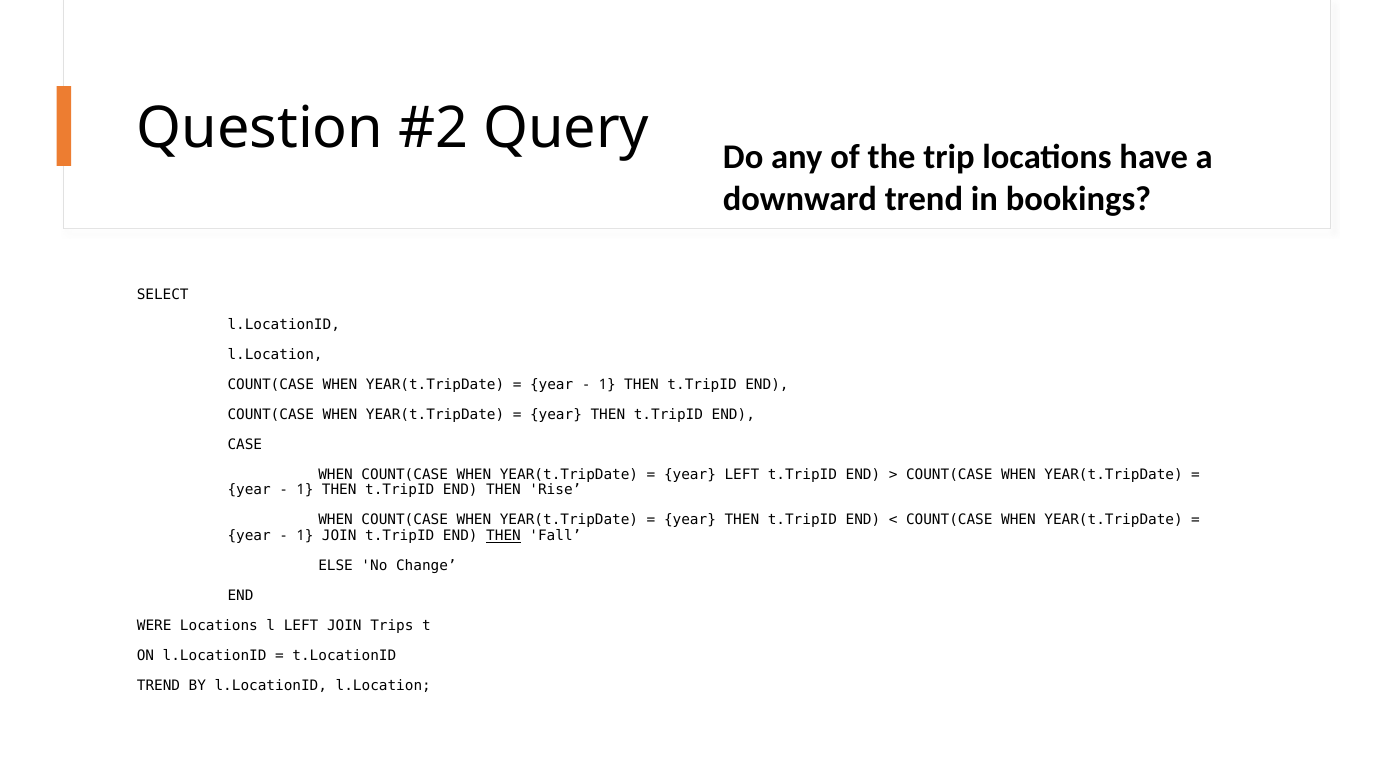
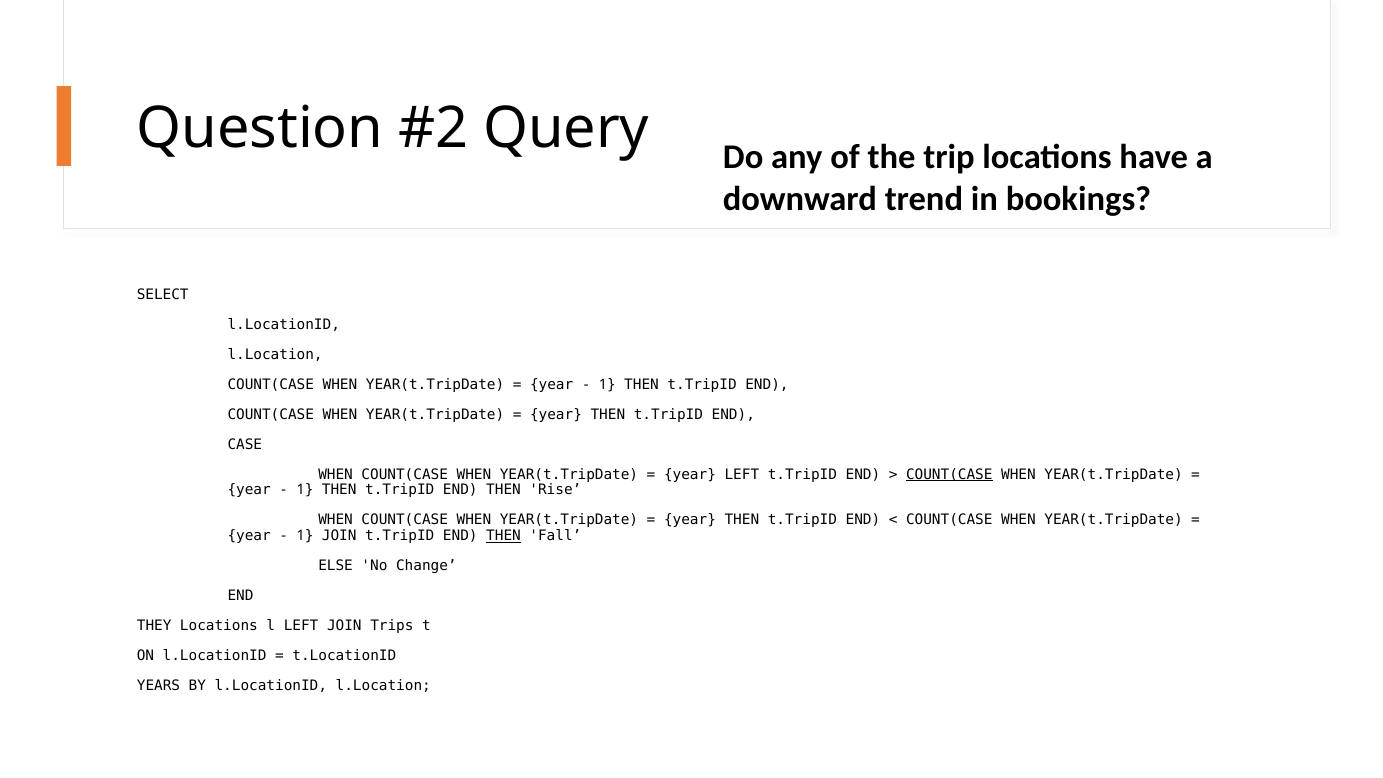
COUNT(CASE underline: none -> present (949, 474)
WERE: WERE -> THEY (154, 626)
TREND: TREND -> YEARS (158, 686)
